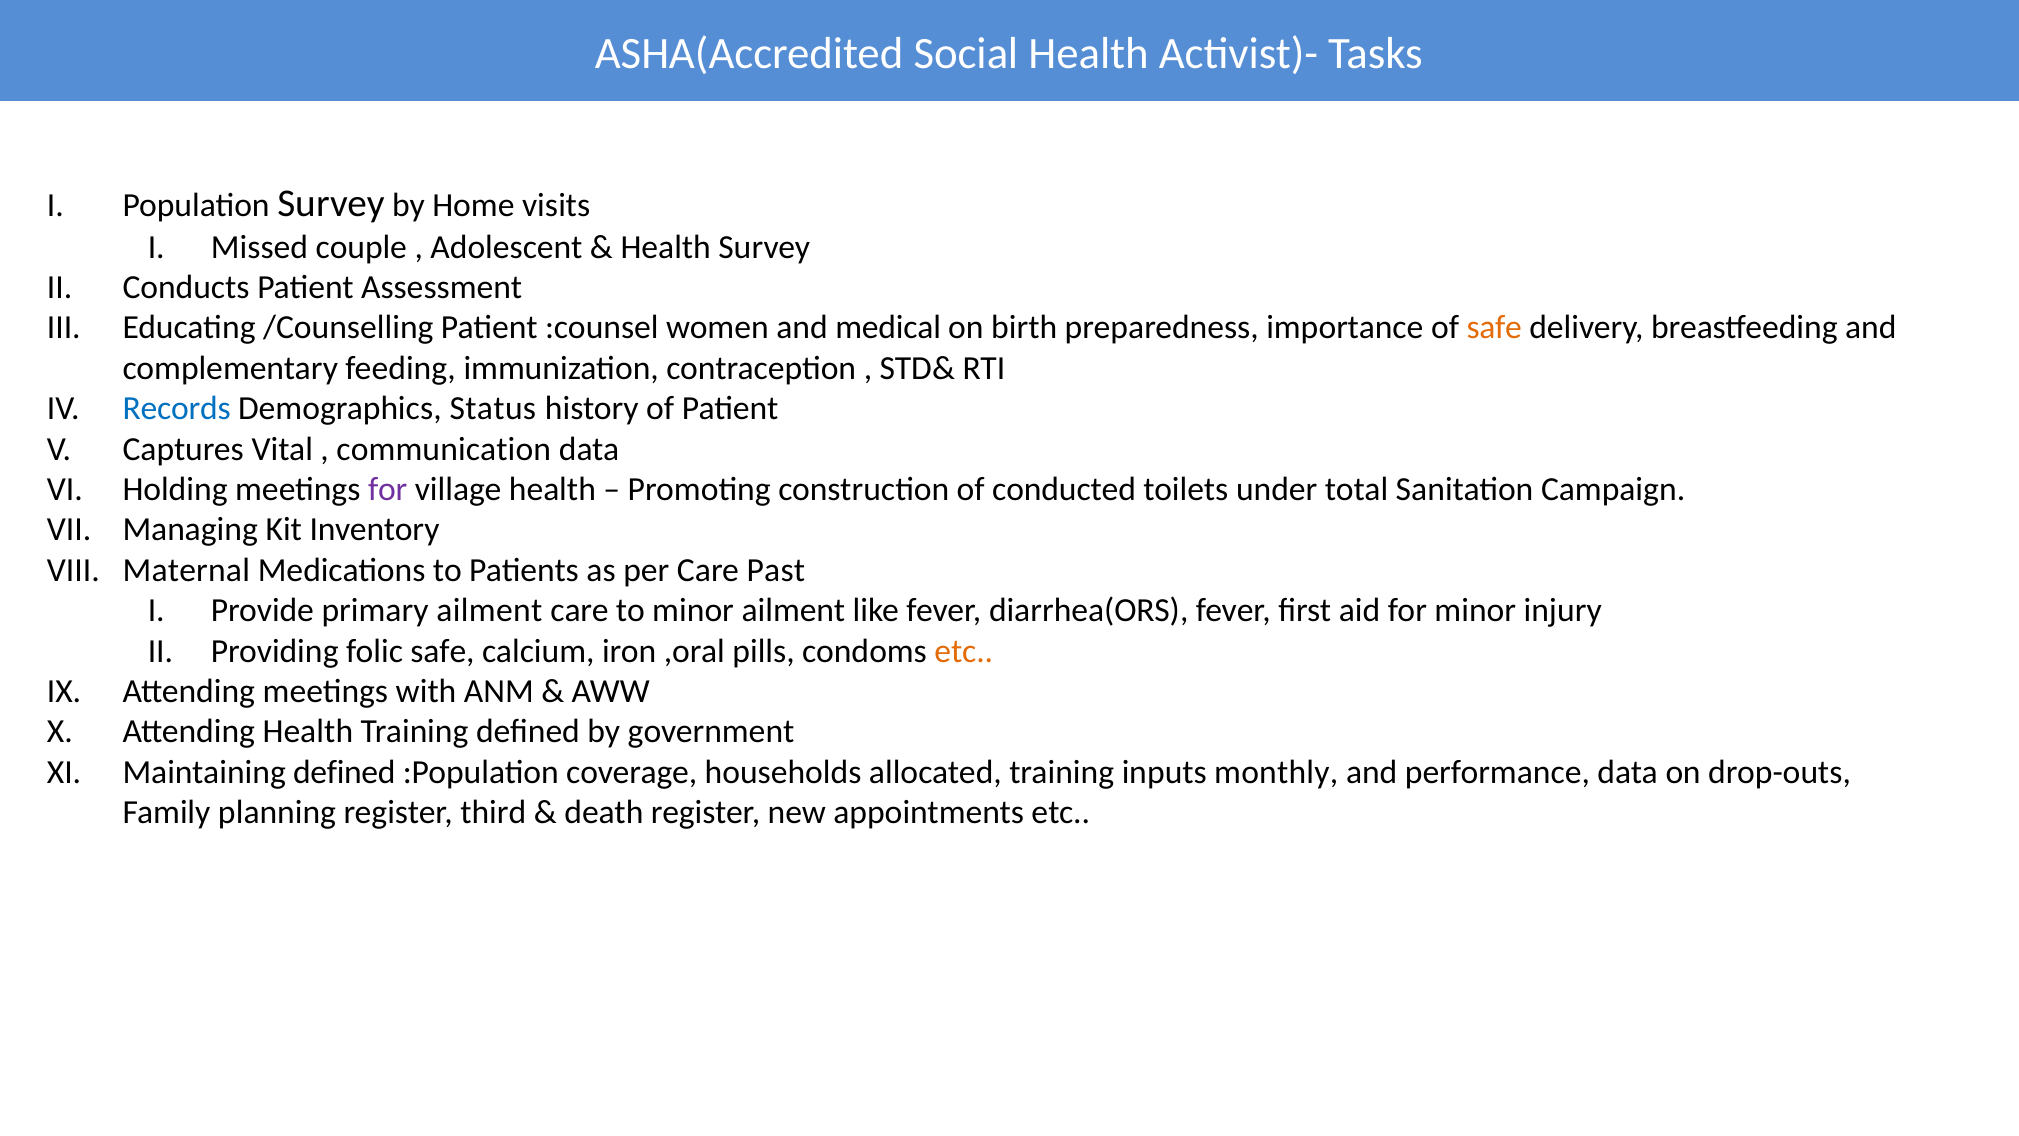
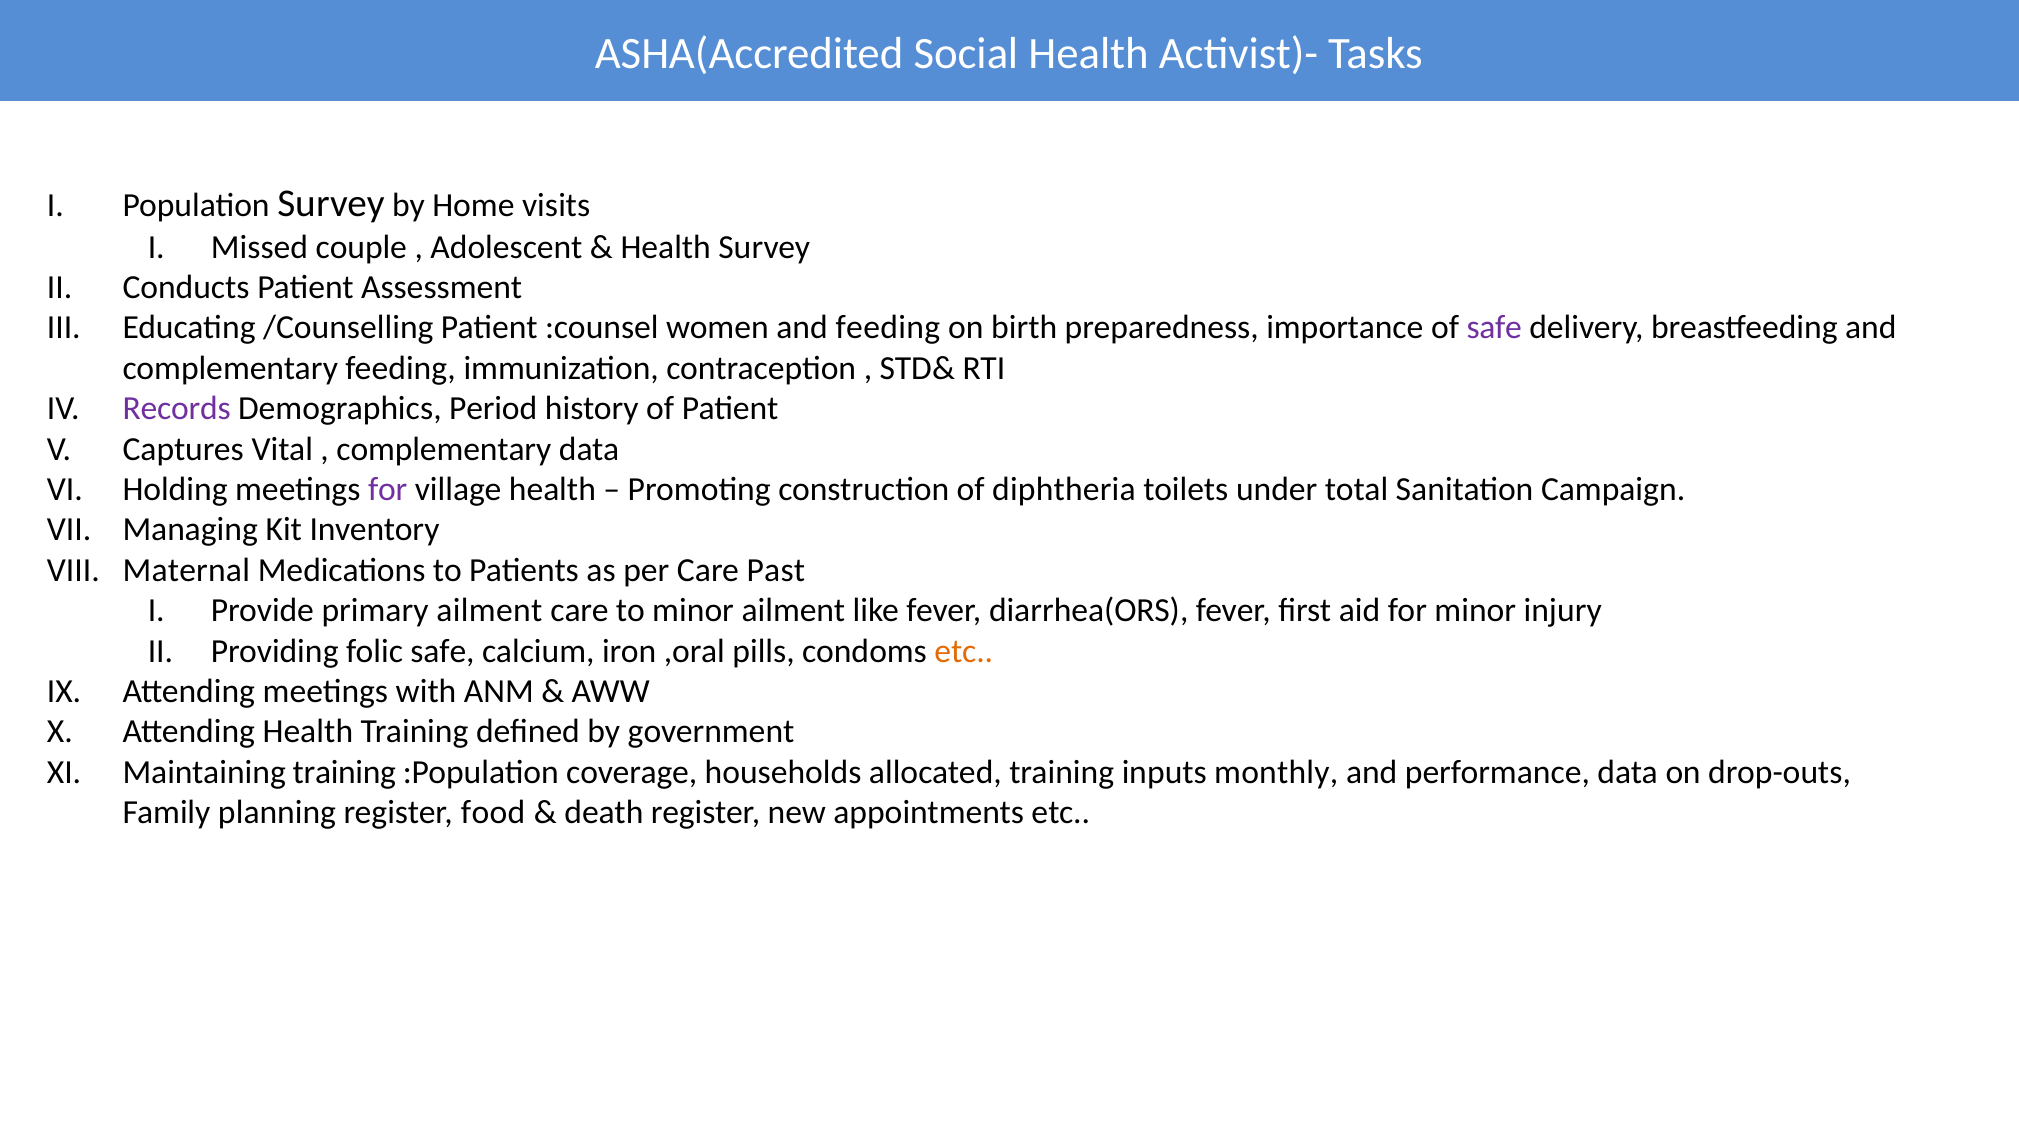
and medical: medical -> feeding (888, 328)
safe colour: orange -> purple (1494, 328)
Records colour: blue -> purple (177, 409)
Status: Status -> Period (493, 409)
communication: communication -> complementary (444, 449)
conducted: conducted -> diphtheria (1064, 489)
Maintaining defined: defined -> training (344, 772)
third: third -> food (493, 812)
